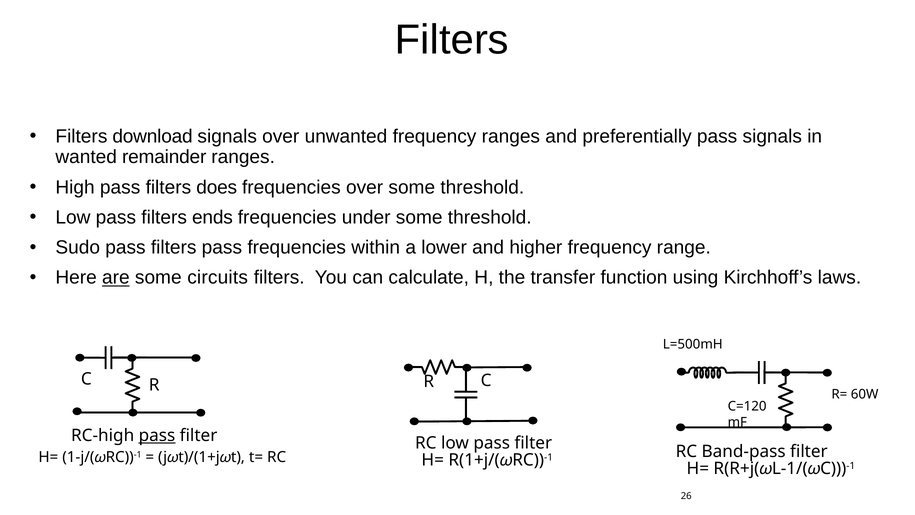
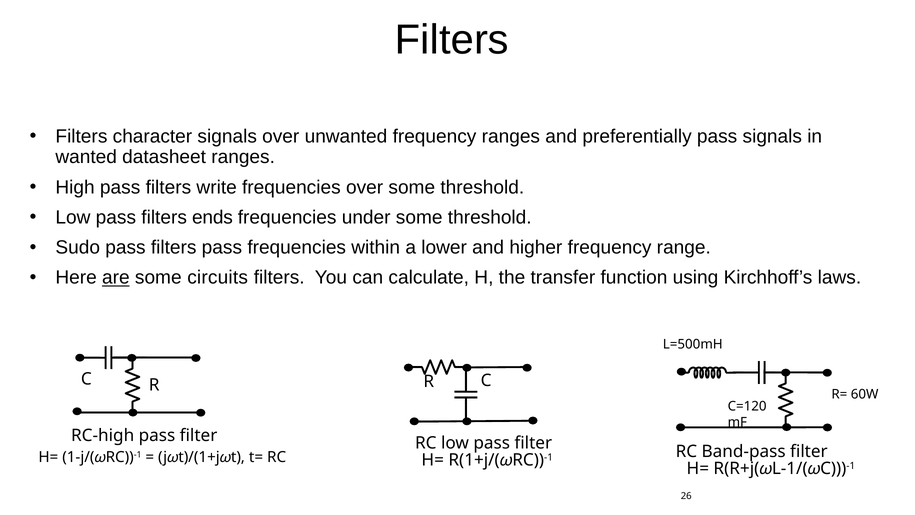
download: download -> character (152, 136)
remainder: remainder -> datasheet (164, 157)
does: does -> write (217, 187)
pass underline: present -> none (157, 435)
